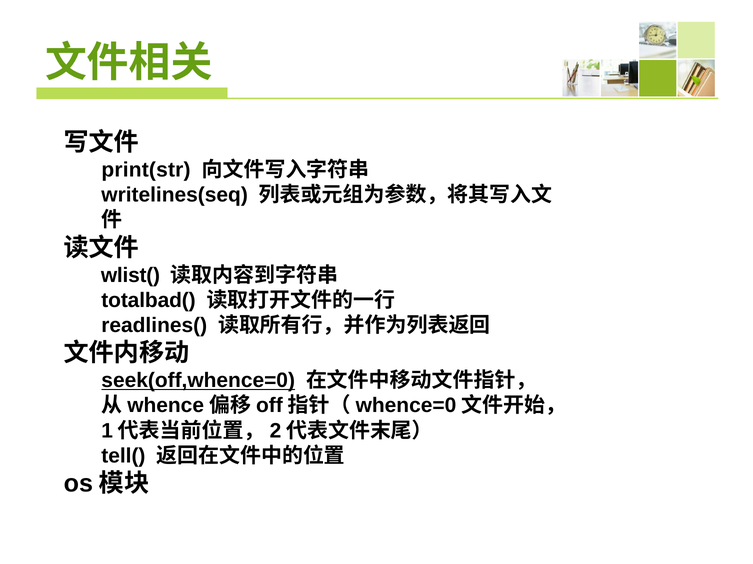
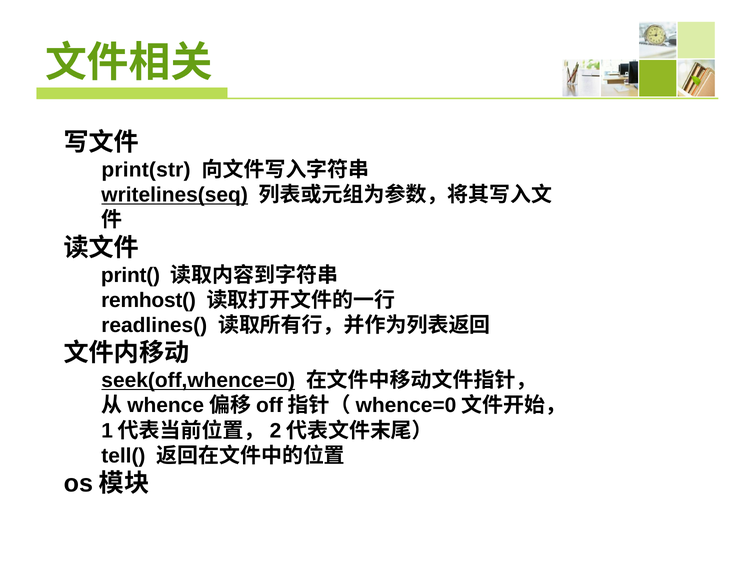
writelines(seq underline: none -> present (175, 195)
wlist(: wlist( -> print( (131, 276)
totalbad(: totalbad( -> remhost( (149, 301)
